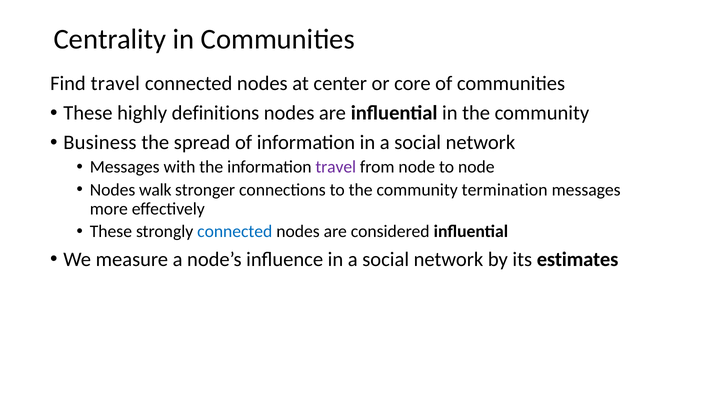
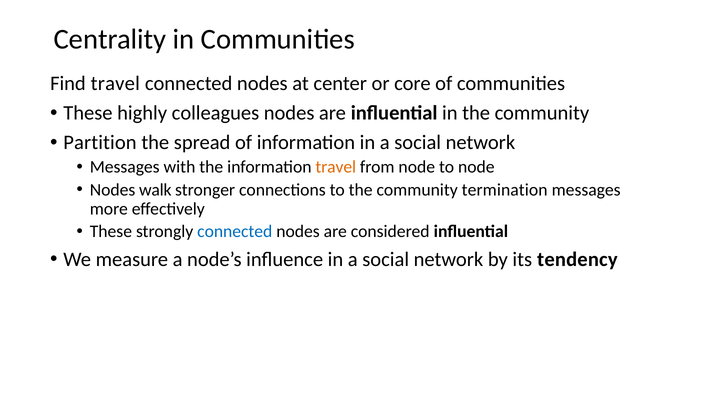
definitions: definitions -> colleagues (215, 113)
Business: Business -> Partition (100, 143)
travel colour: purple -> orange (336, 167)
estimates: estimates -> tendency (577, 259)
